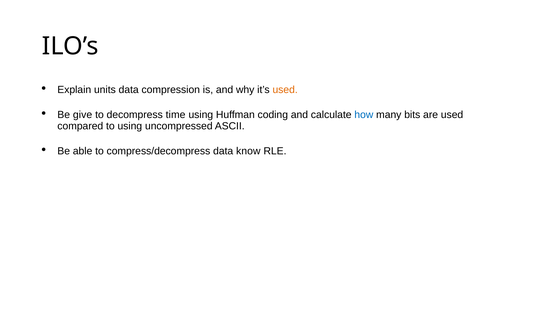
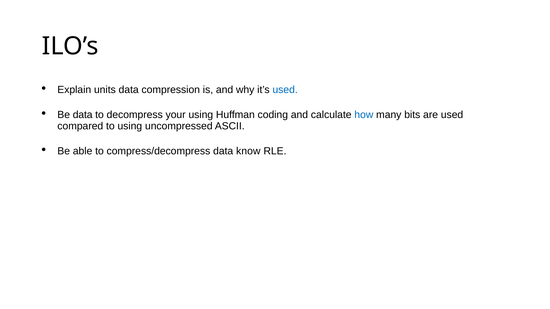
used colour: orange -> blue (285, 90)
Be give: give -> data (83, 115)
time: time -> your (176, 115)
